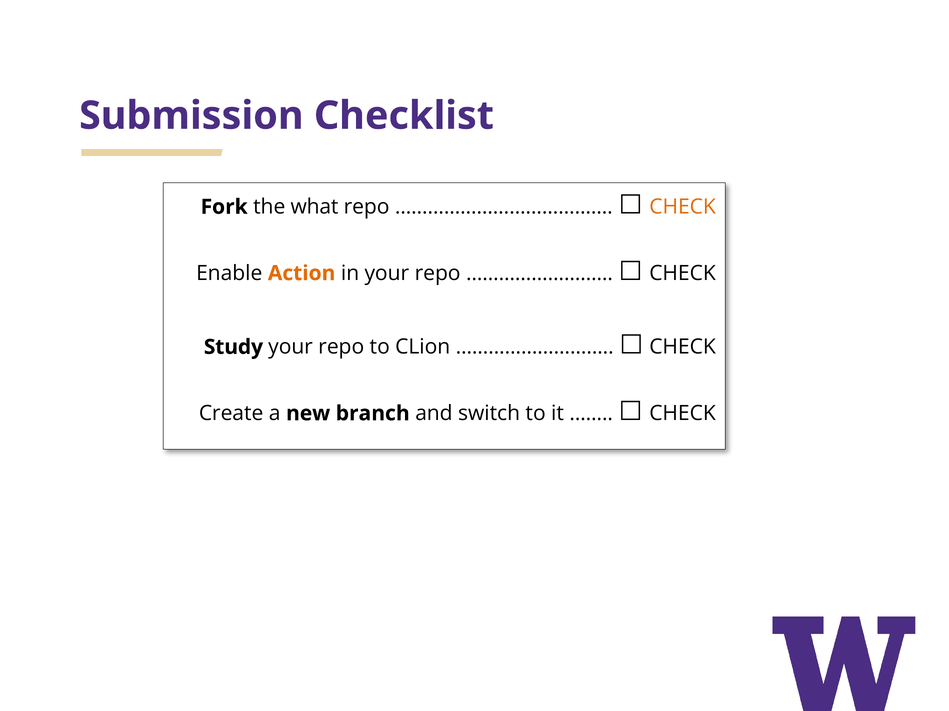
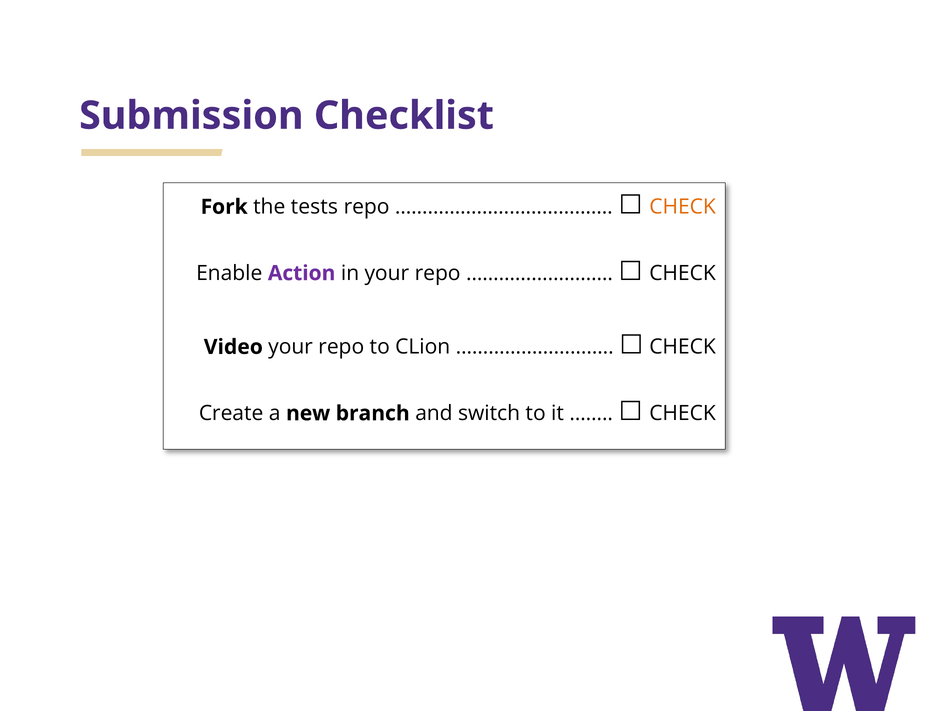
what: what -> tests (314, 207)
Action colour: orange -> purple (302, 274)
Study: Study -> Video (233, 347)
